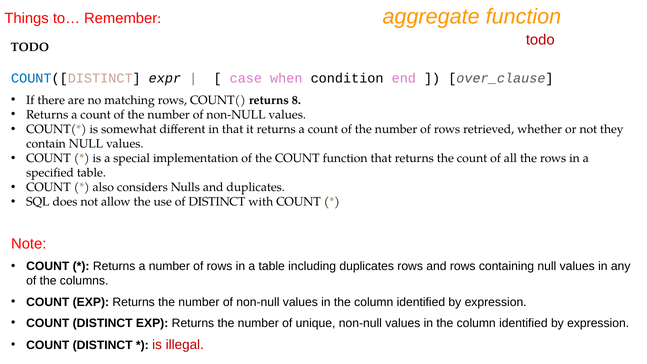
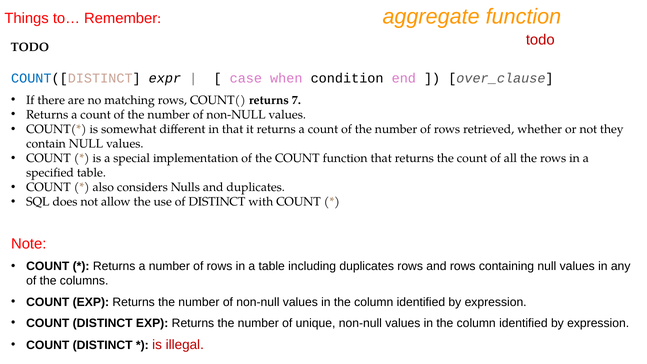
8: 8 -> 7 (296, 100)
